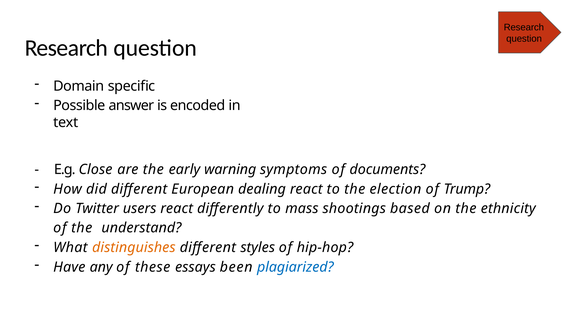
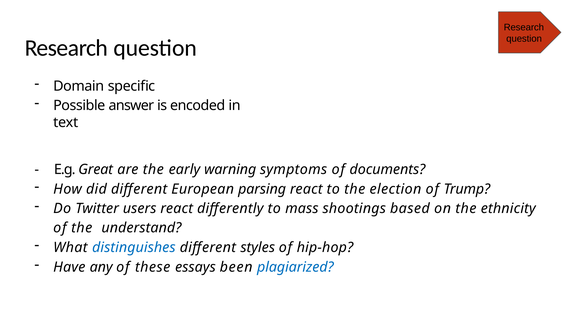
Close: Close -> Great (96, 170)
dealing: dealing -> parsing (262, 189)
distinguishes colour: orange -> blue (134, 248)
